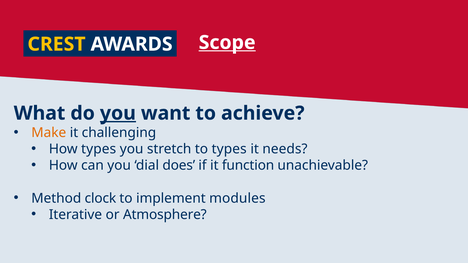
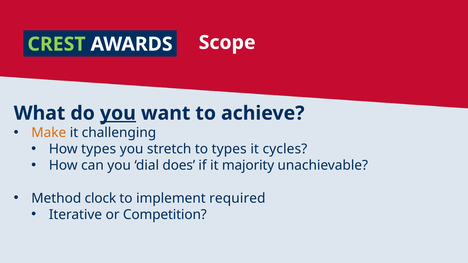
CREST colour: yellow -> light green (57, 44)
Scope underline: present -> none (227, 43)
needs: needs -> cycles (285, 149)
function: function -> majority (248, 166)
modules: modules -> required (237, 198)
Atmosphere: Atmosphere -> Competition (165, 215)
